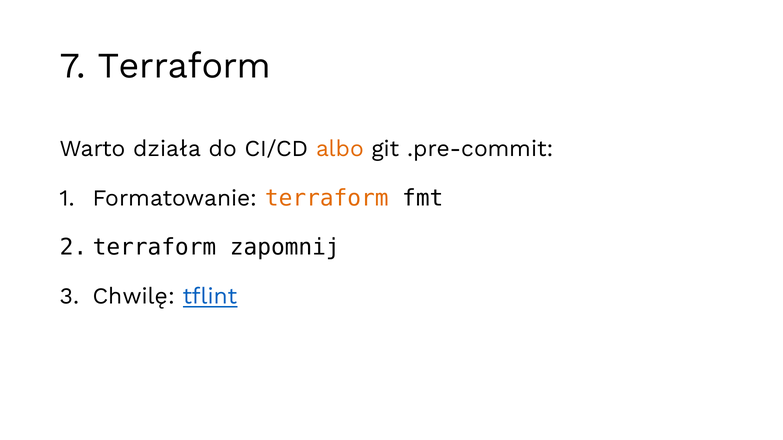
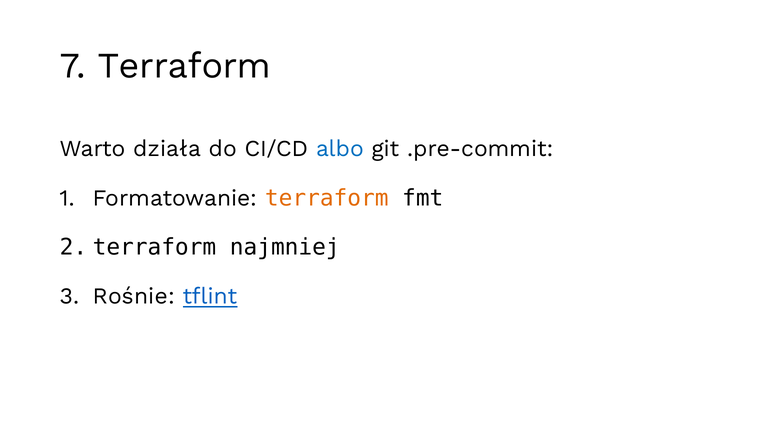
albo colour: orange -> blue (340, 149)
zapomnij: zapomnij -> najmniej (285, 247)
Chwilę: Chwilę -> Rośnie (134, 297)
